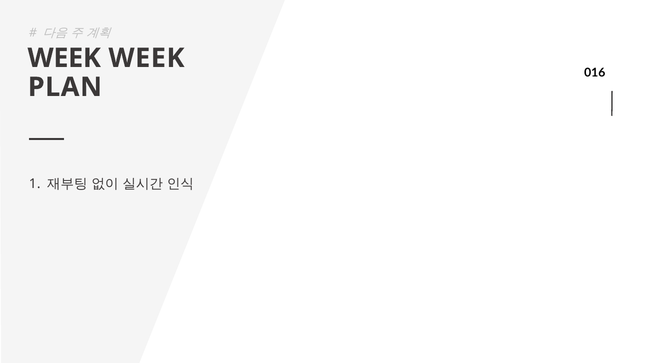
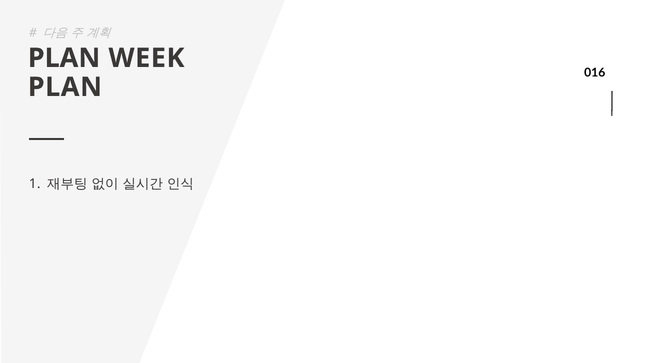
WEEK: WEEK -> PLAN (64, 58)
